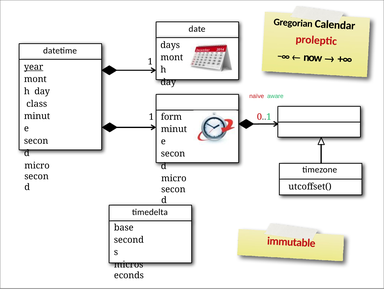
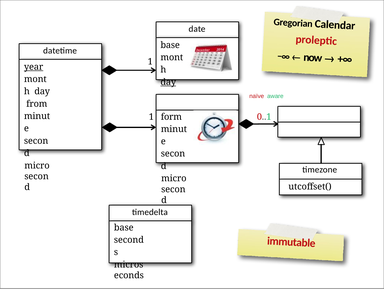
days: days -> base (170, 45)
day underline: none -> present (168, 82)
class: class -> from (37, 104)
